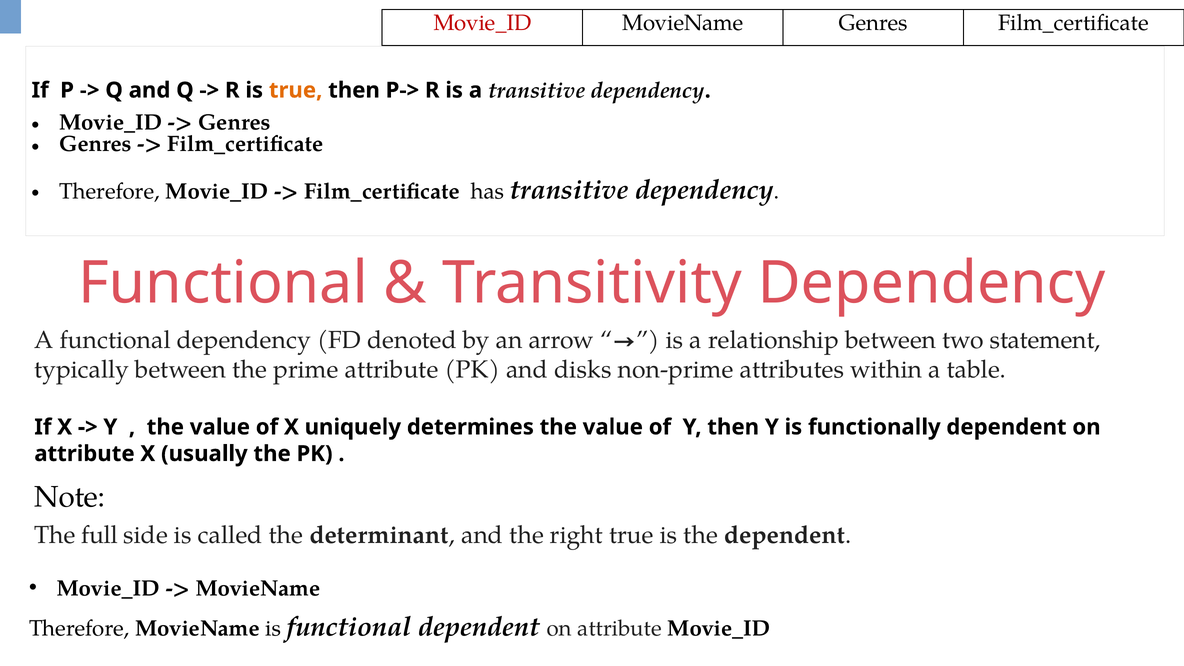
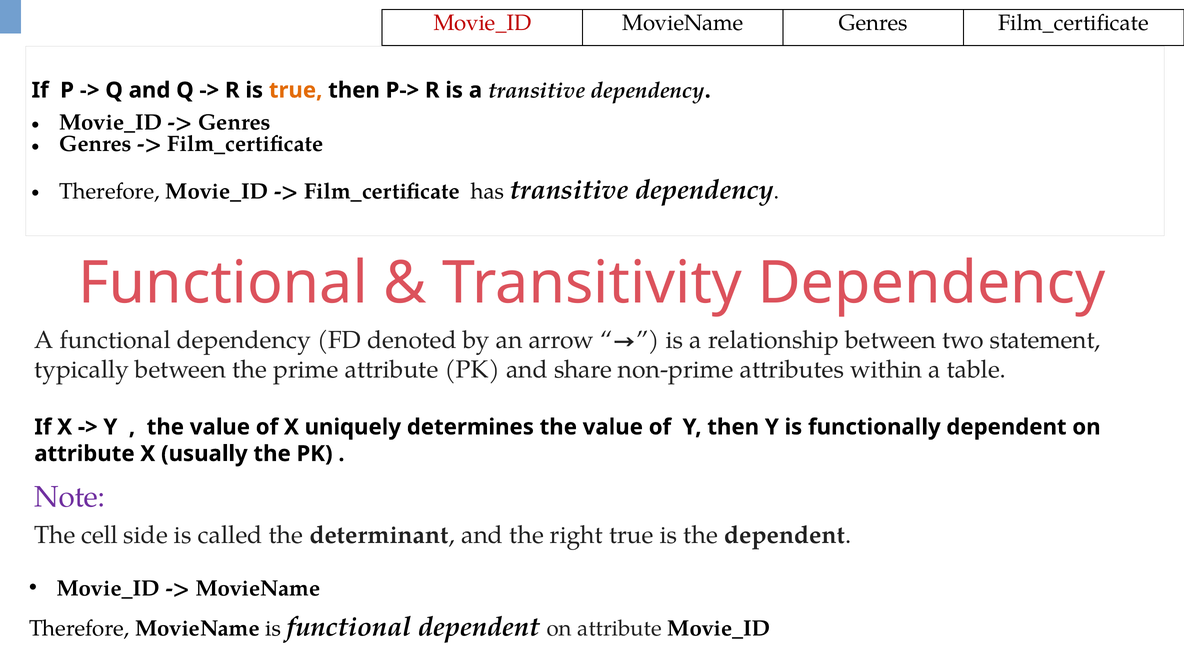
disks: disks -> share (583, 370)
Note colour: black -> purple (70, 497)
full: full -> cell (100, 535)
